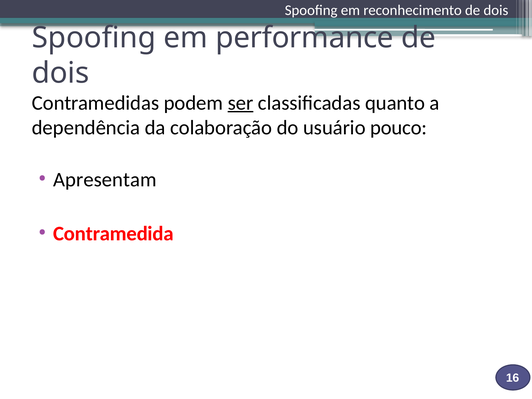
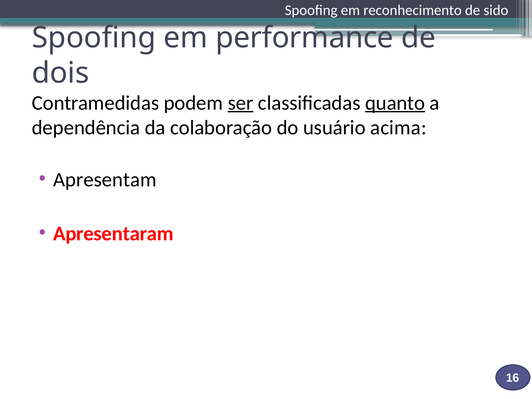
reconhecimento de dois: dois -> sido (496, 10)
quanto underline: none -> present (395, 103)
pouco: pouco -> acima (398, 128)
Contramedida: Contramedida -> Apresentaram (113, 234)
